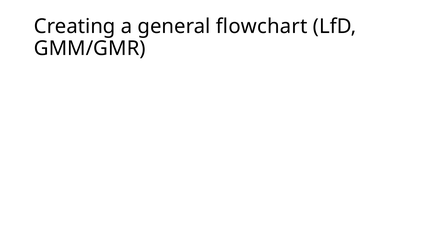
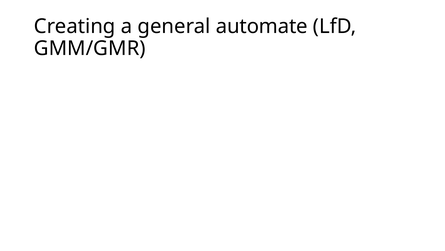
flowchart: flowchart -> automate (262, 26)
